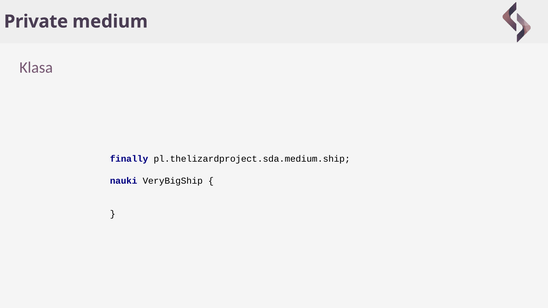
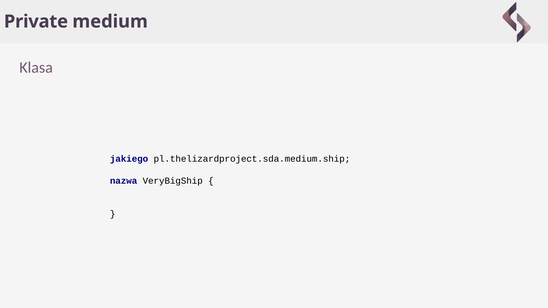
finally: finally -> jakiego (129, 159)
nauki: nauki -> nazwa (124, 181)
